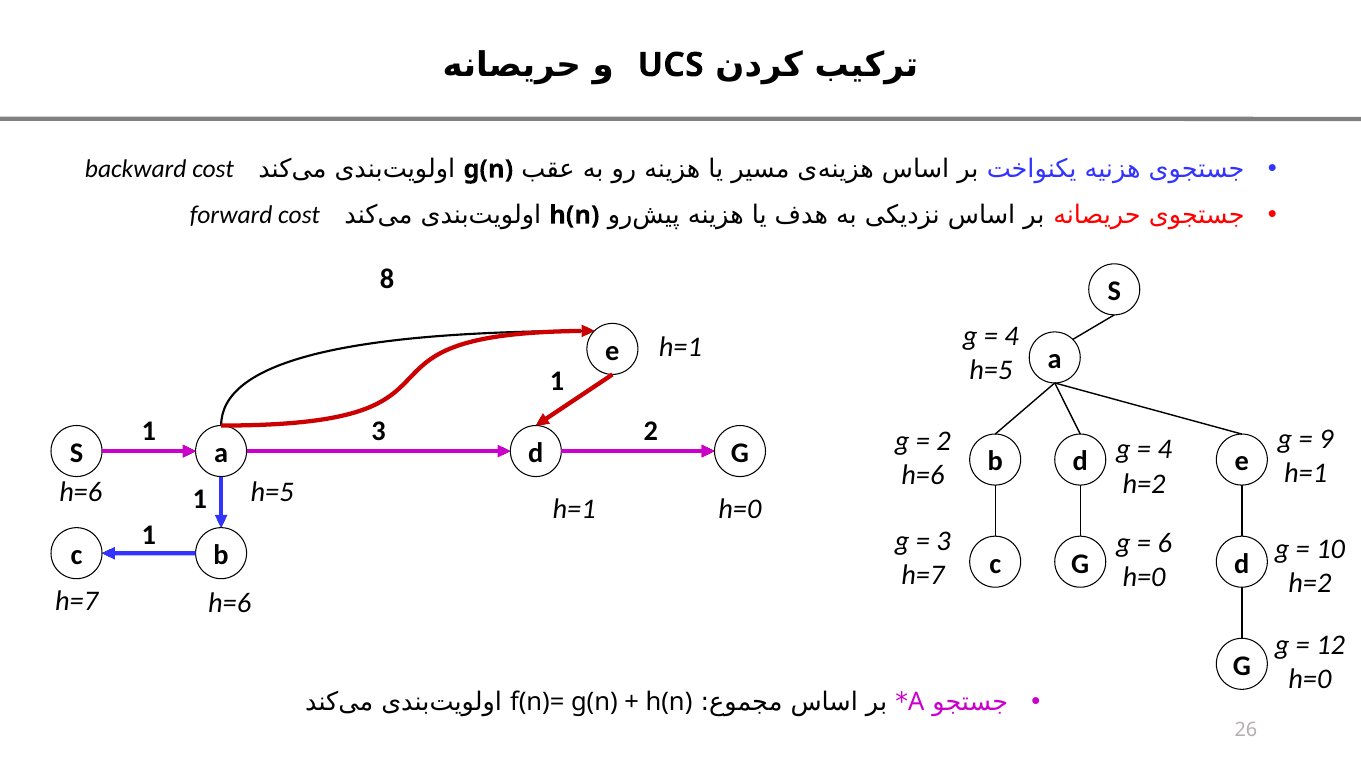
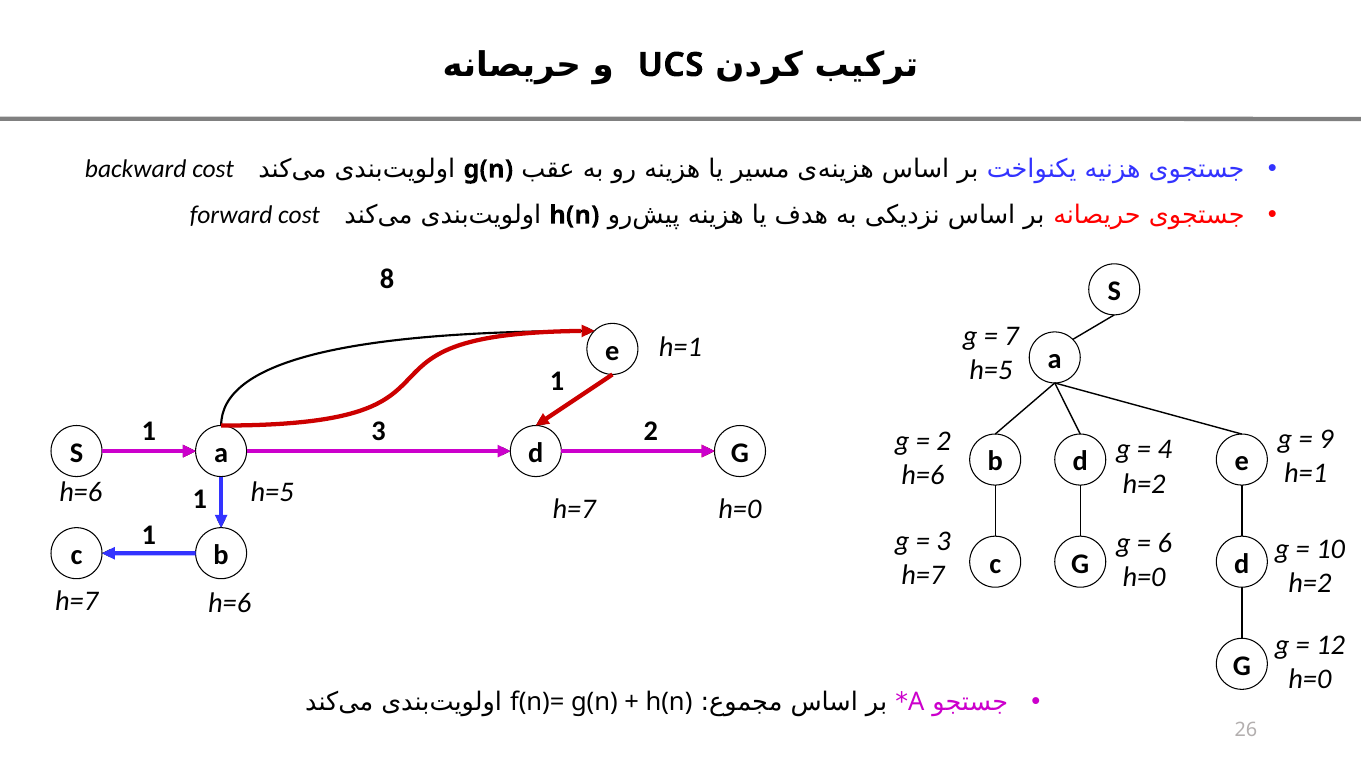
4: 4 -> 7 (1012, 336)
h=1: h=1 -> h=7 (574, 509)
